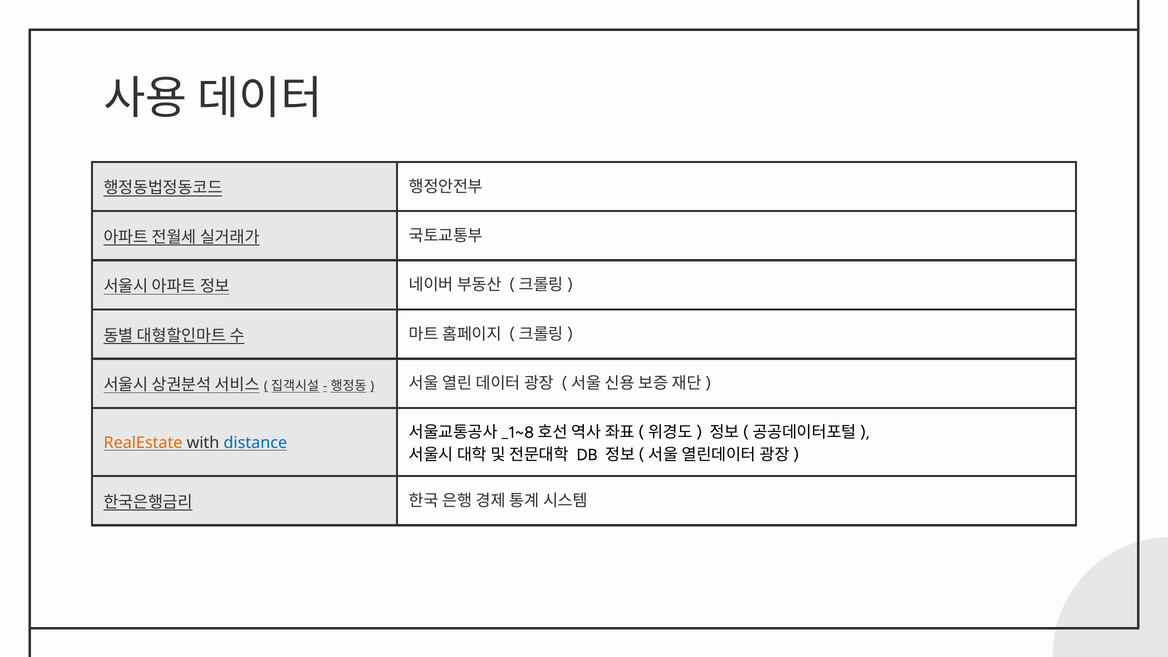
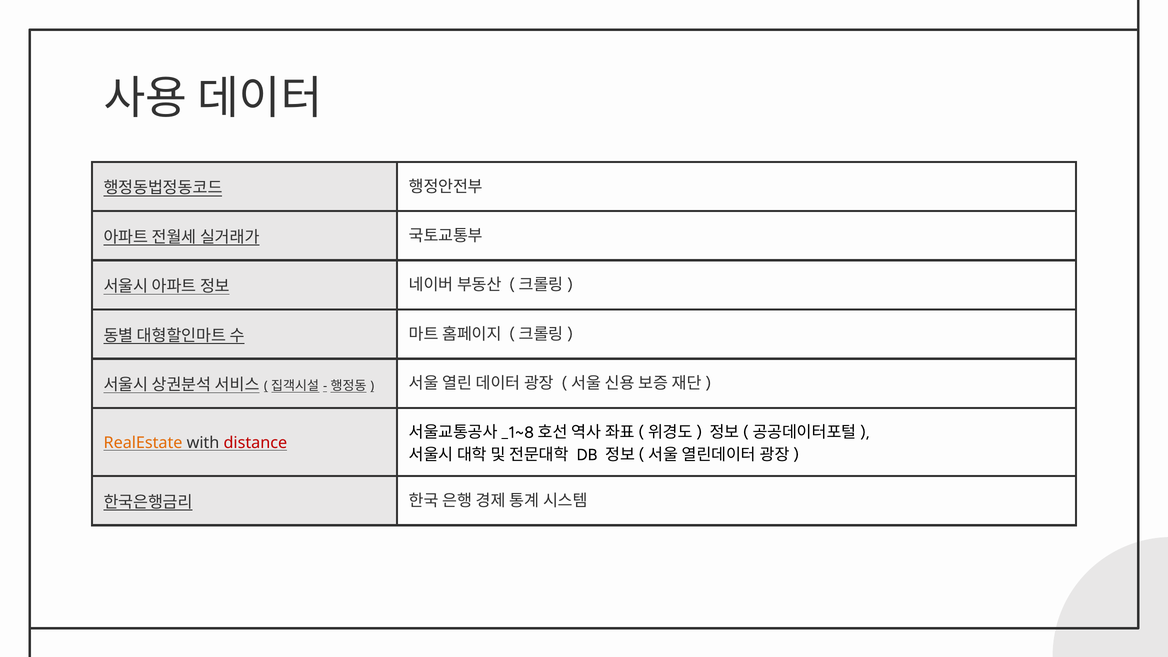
distance colour: blue -> red (255, 443)
